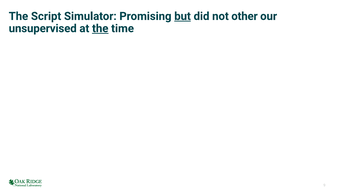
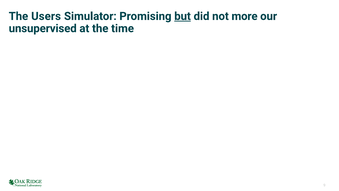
Script: Script -> Users (46, 16)
other: other -> more (245, 16)
the underline: present -> none (100, 28)
